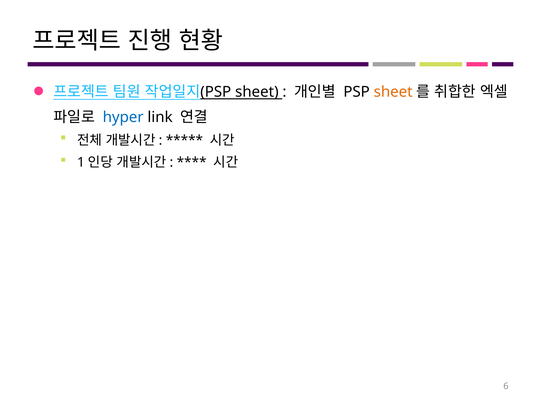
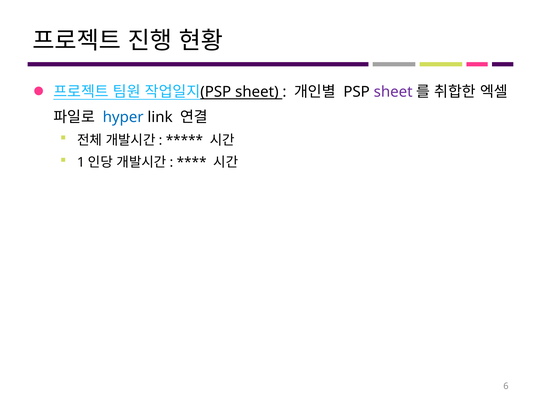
sheet colour: orange -> purple (393, 92)
